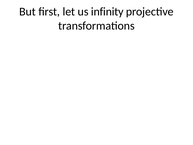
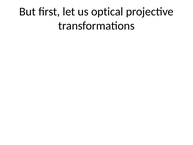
infinity: infinity -> optical (107, 12)
